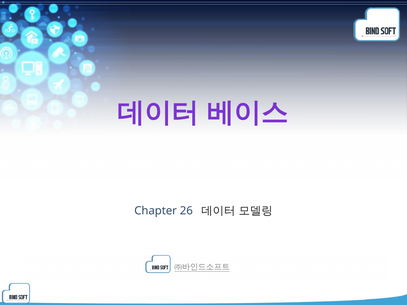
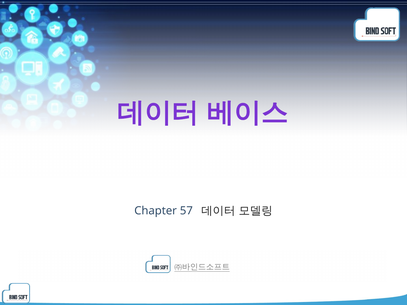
26: 26 -> 57 (186, 211)
